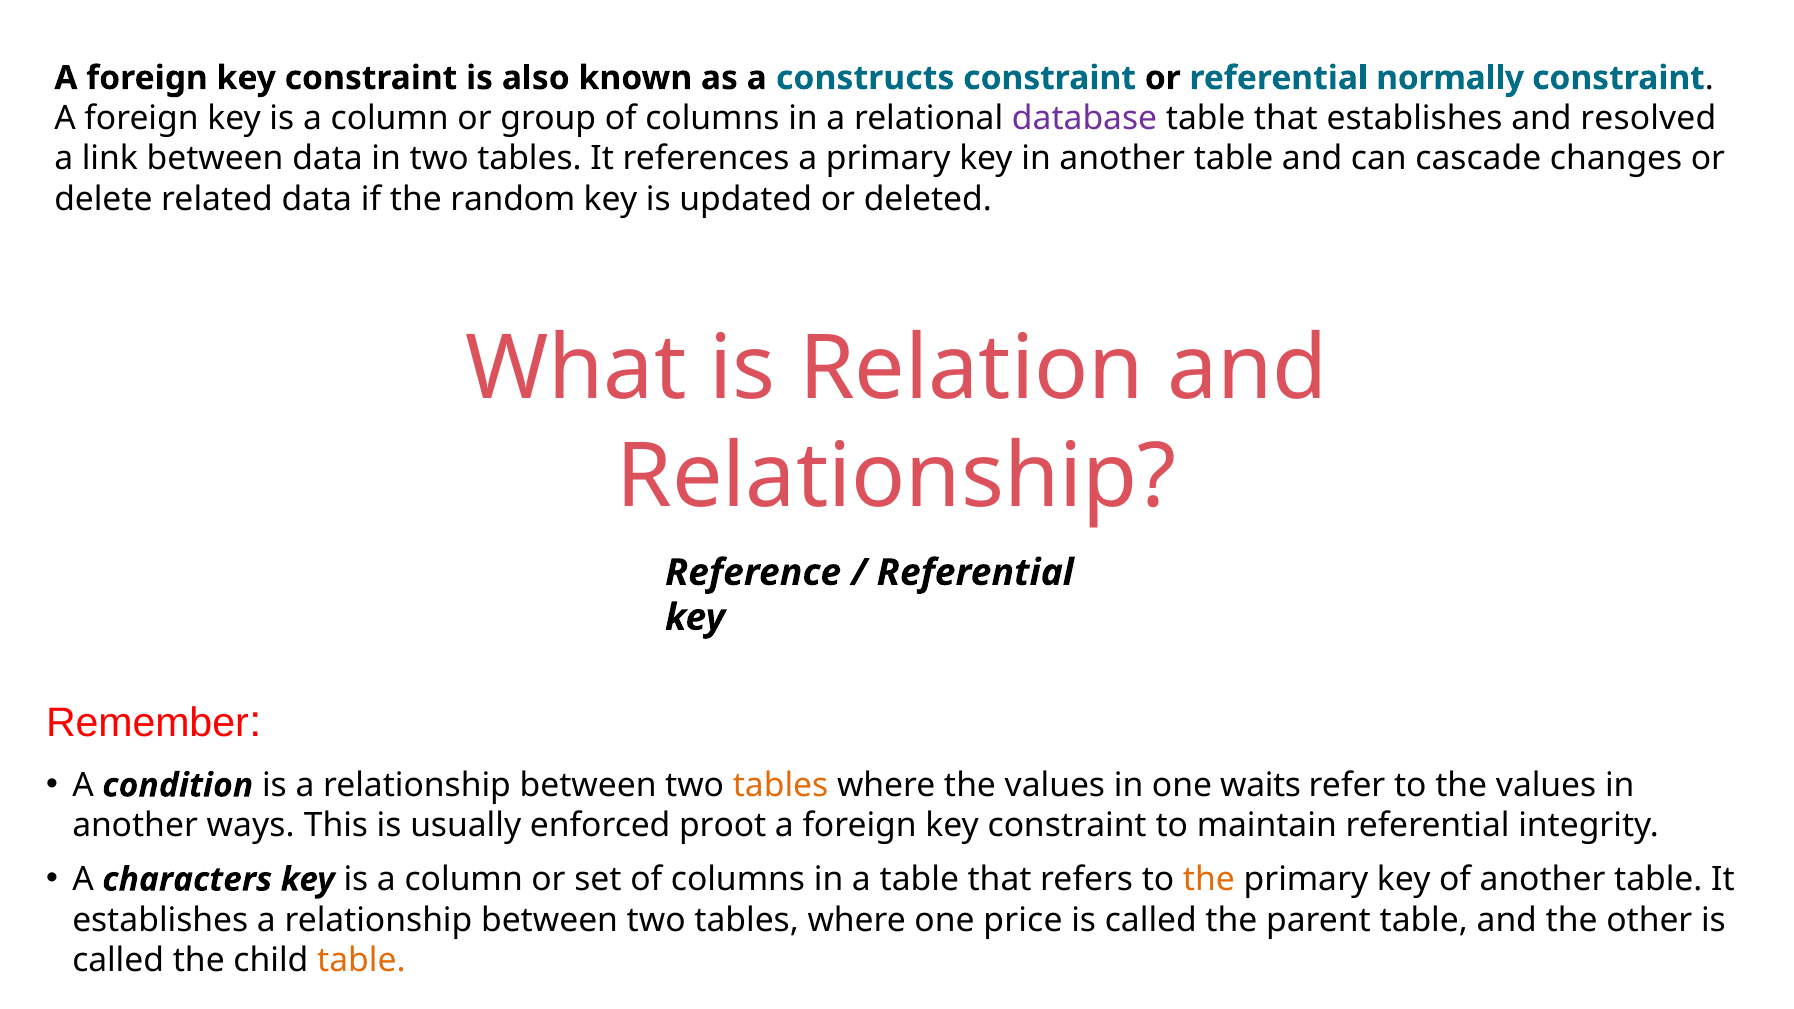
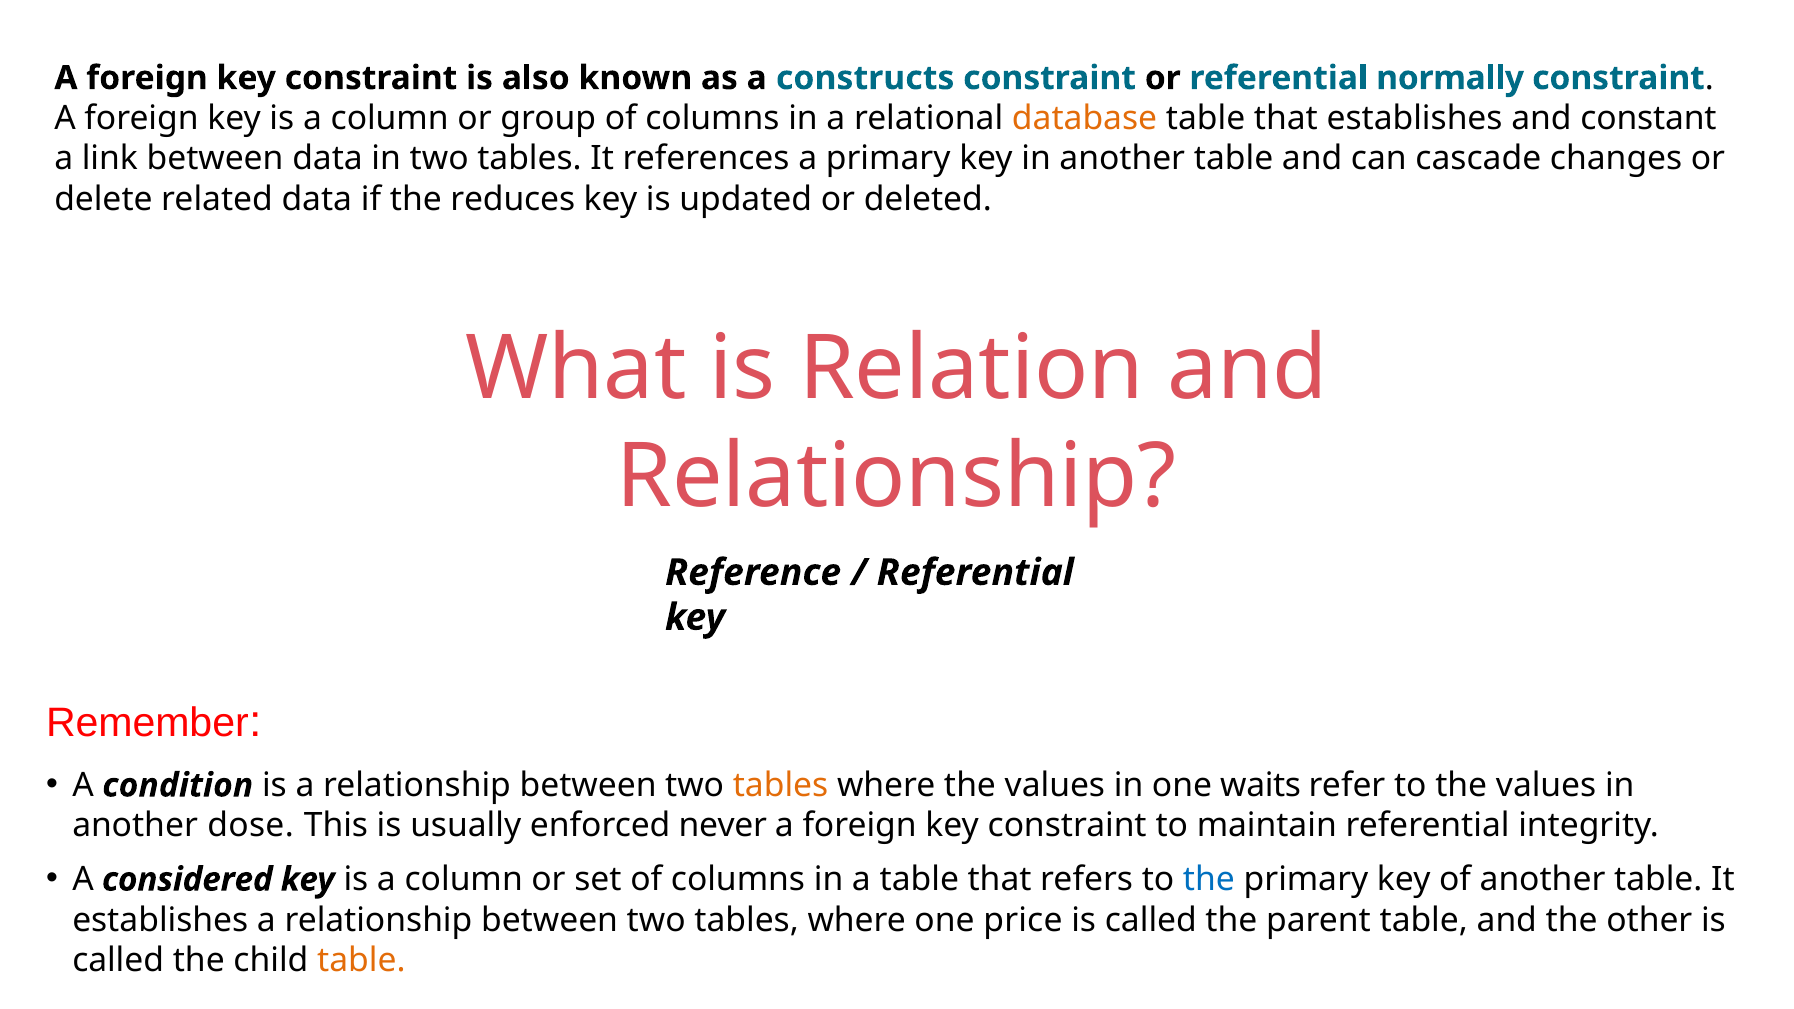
database colour: purple -> orange (1085, 118)
resolved: resolved -> constant (1648, 118)
random: random -> reduces (513, 199)
ways: ways -> dose (251, 826)
proot: proot -> never (723, 826)
characters: characters -> considered (187, 880)
the colour: orange -> blue (1209, 880)
